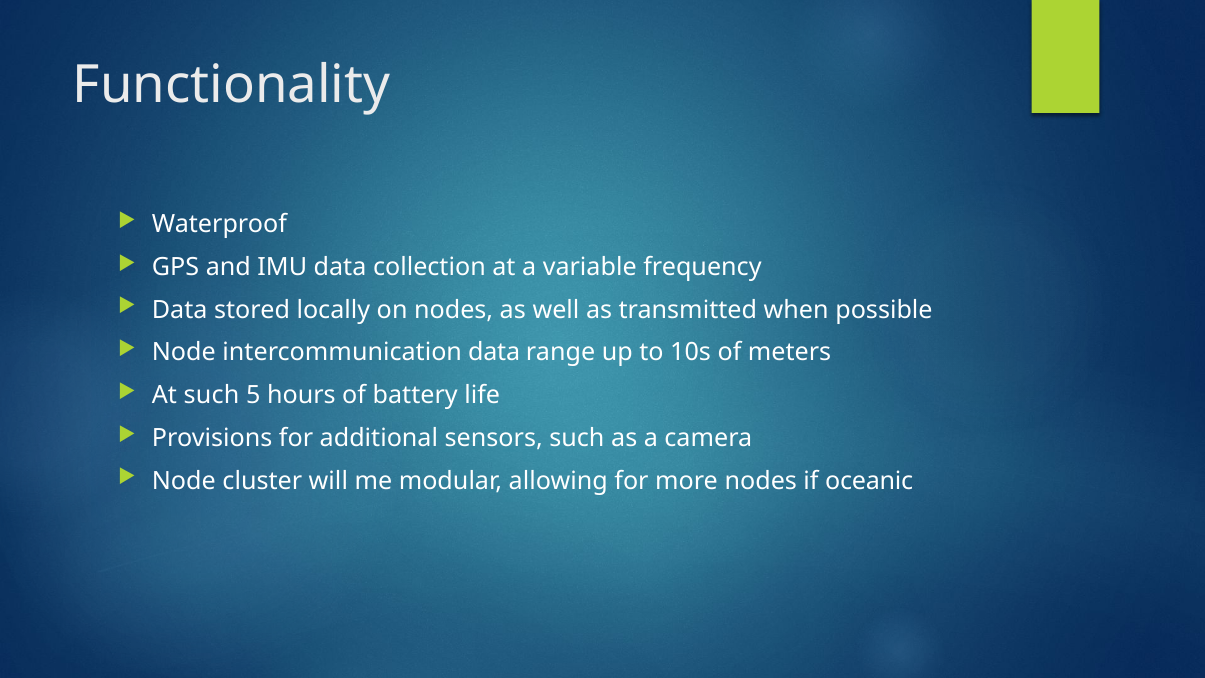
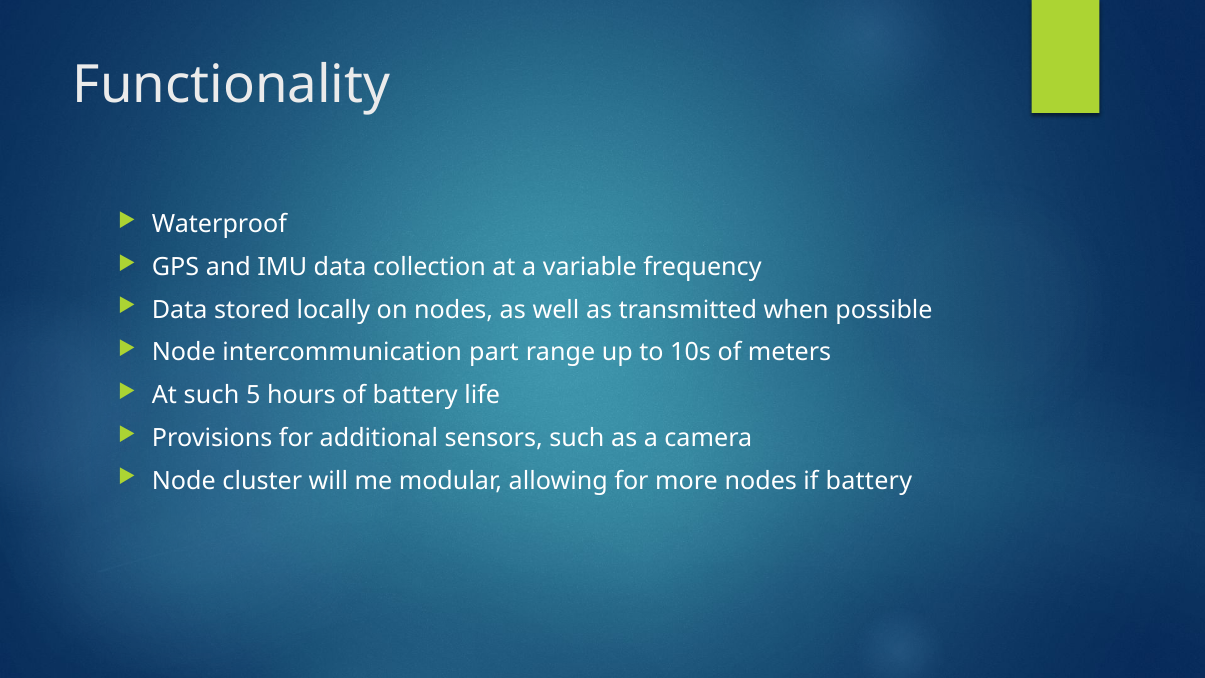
intercommunication data: data -> part (494, 352)
if oceanic: oceanic -> battery (869, 481)
